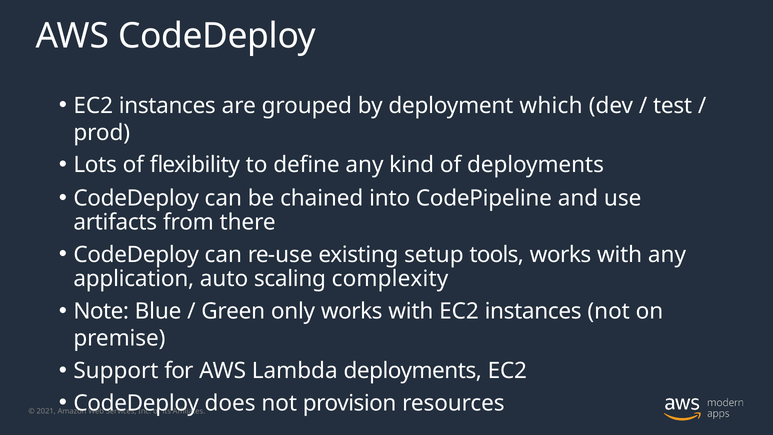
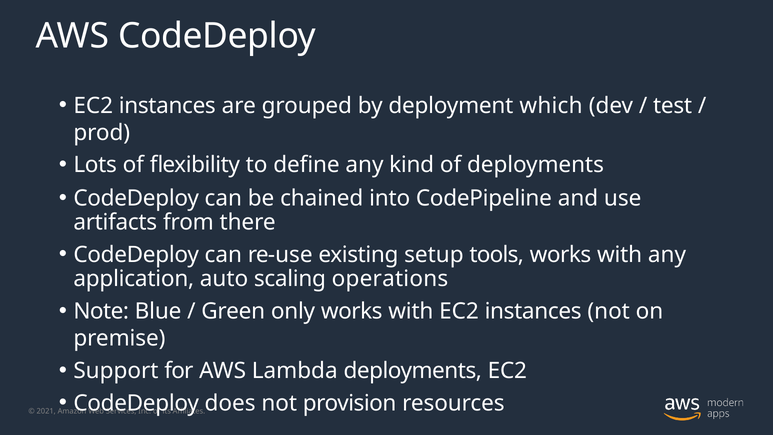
complexity: complexity -> operations (390, 279)
